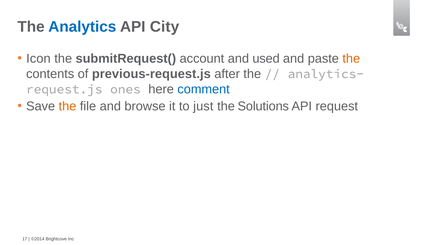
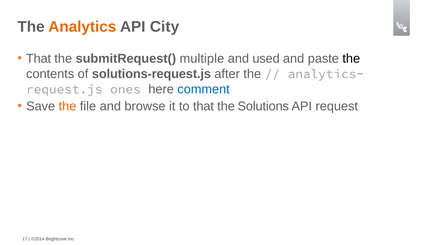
Analytics colour: blue -> orange (82, 27)
Icon: Icon -> That (39, 58)
account: account -> multiple (202, 58)
the colour: orange -> black (351, 58)
previous-request.js: previous-request.js -> solutions-request.js (151, 74)
to just: just -> that (203, 106)
